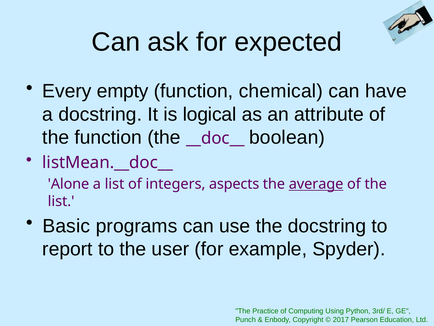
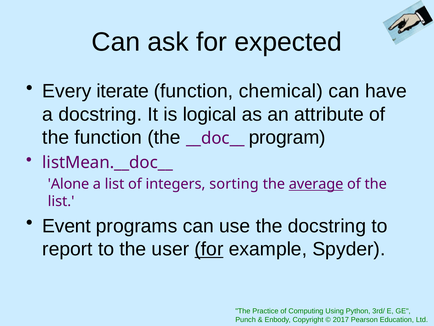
empty: empty -> iterate (123, 91)
boolean: boolean -> program (287, 137)
aspects: aspects -> sorting (234, 184)
Basic: Basic -> Event (67, 226)
for underline: none -> present (209, 249)
